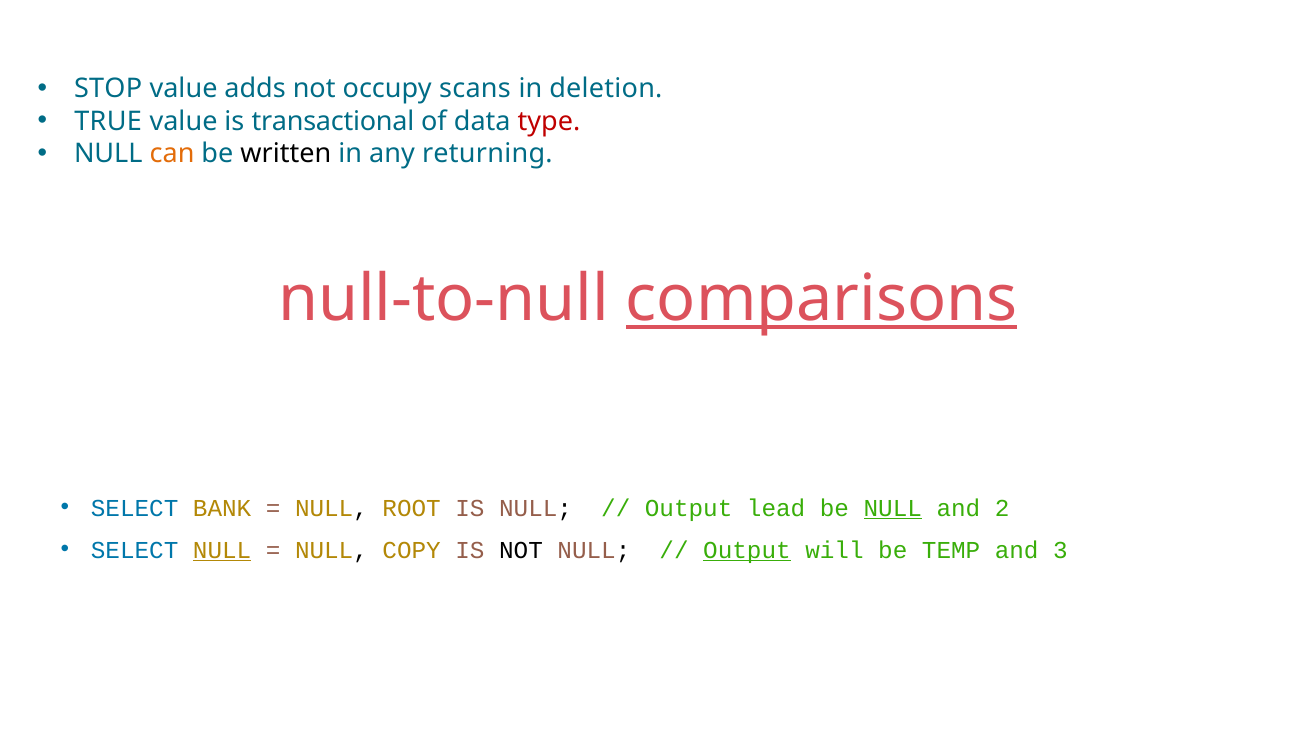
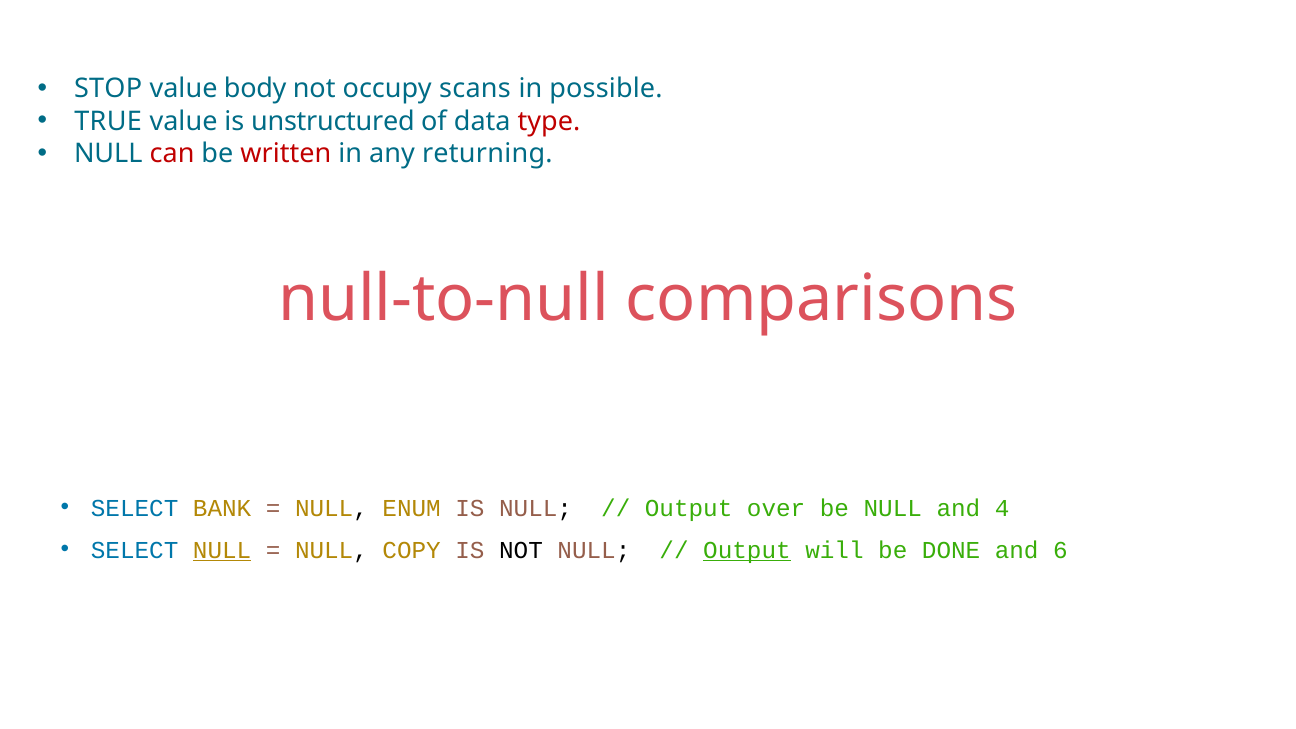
adds: adds -> body (255, 89)
deletion: deletion -> possible (606, 89)
transactional: transactional -> unstructured (333, 121)
can colour: orange -> red (172, 154)
written colour: black -> red (286, 154)
comparisons underline: present -> none (822, 299)
ROOT: ROOT -> ENUM (412, 508)
lead: lead -> over (776, 508)
NULL underline: present -> none (893, 508)
2: 2 -> 4 (1002, 508)
TEMP: TEMP -> DONE (951, 550)
3: 3 -> 6 (1060, 550)
